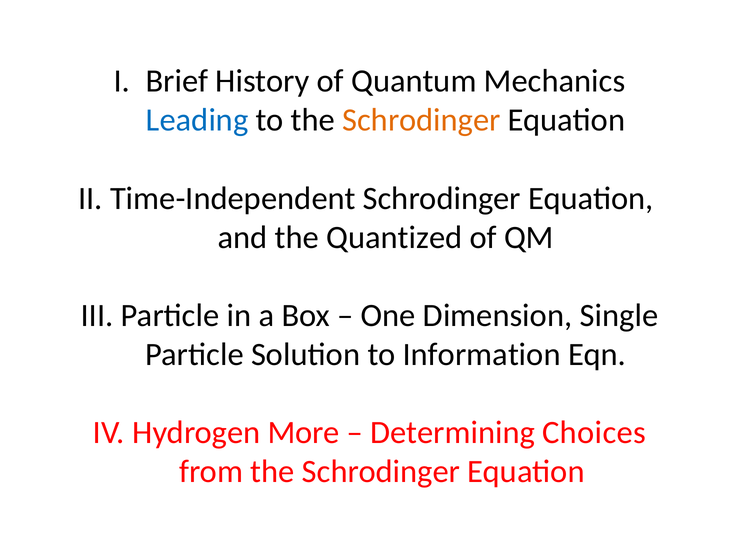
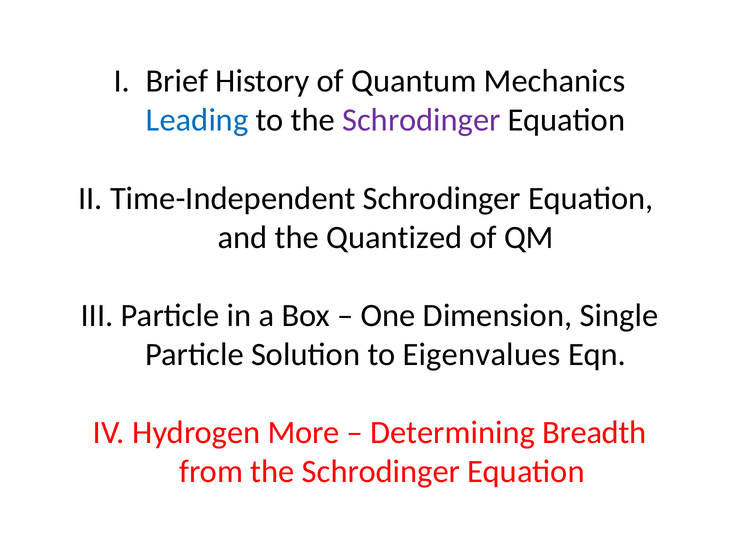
Schrodinger colour: orange -> purple (421, 120)
Information: Information -> Eigenvalues (482, 354)
Choices: Choices -> Breadth (594, 433)
